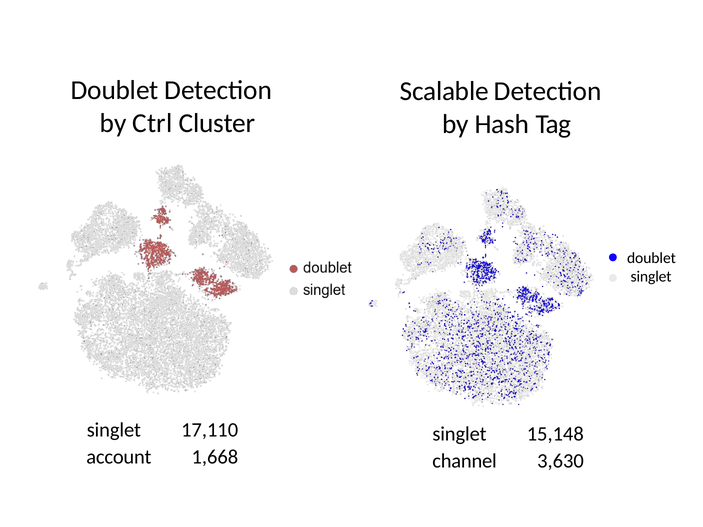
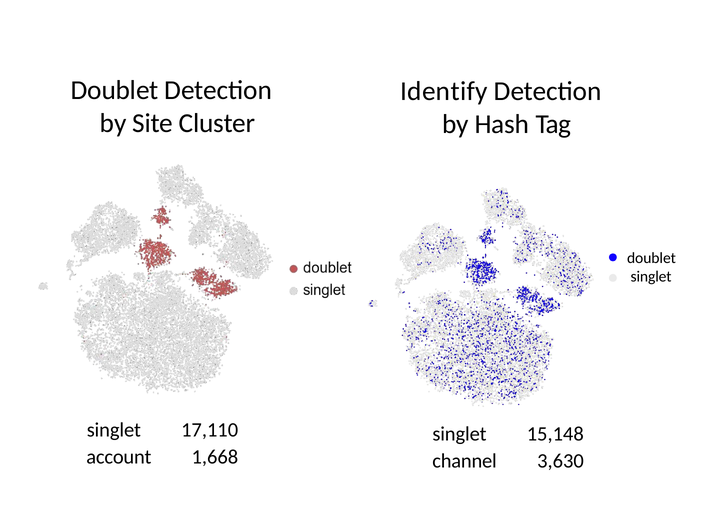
Scalable: Scalable -> Identify (444, 91)
Ctrl: Ctrl -> Site (153, 123)
